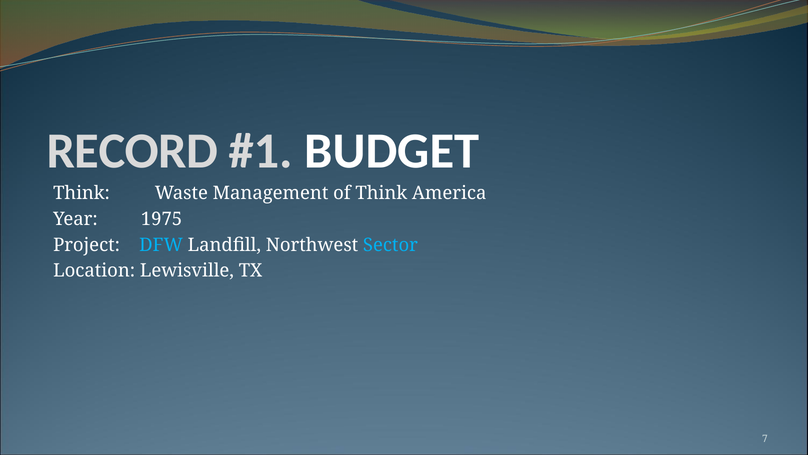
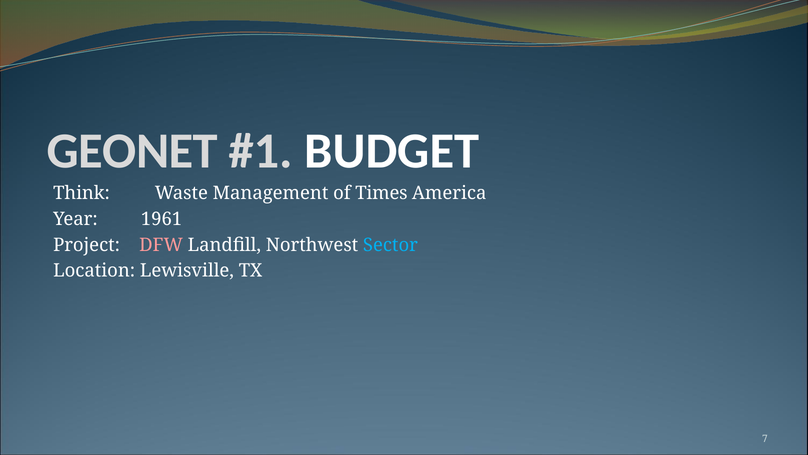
RECORD: RECORD -> GEONET (132, 151)
of Think: Think -> Times (381, 193)
1975: 1975 -> 1961 (162, 219)
DFW colour: light blue -> pink (161, 245)
